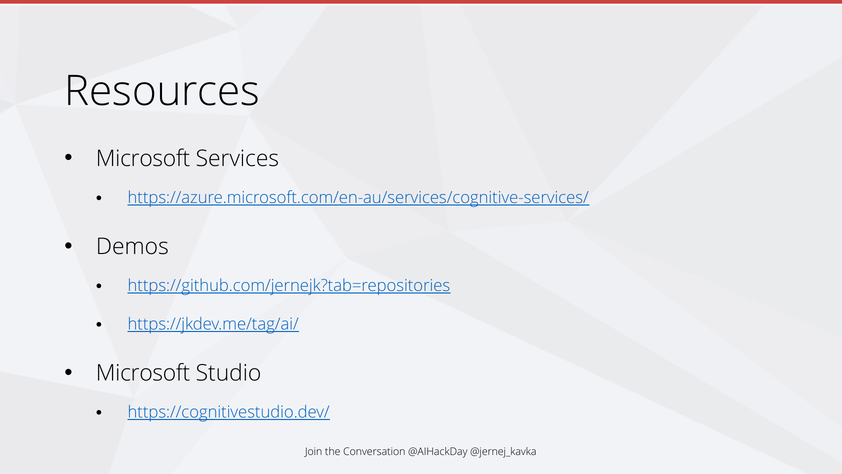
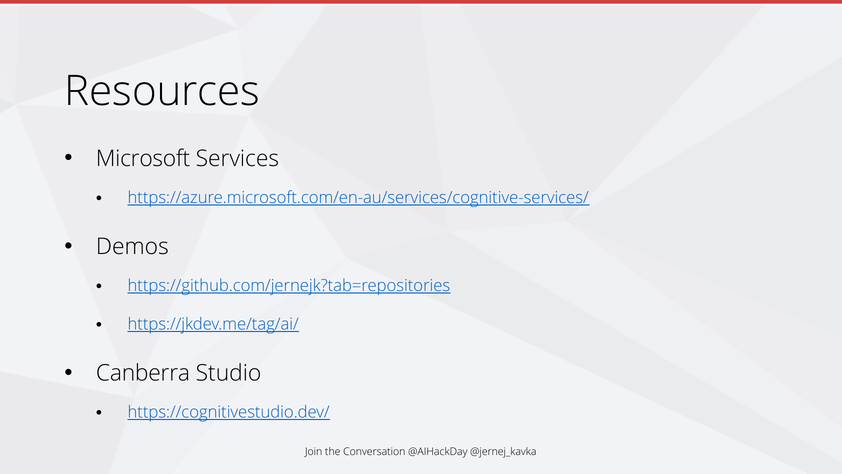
Microsoft: Microsoft -> Canberra (143, 373)
